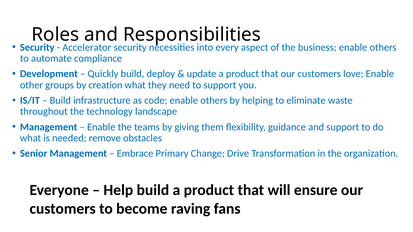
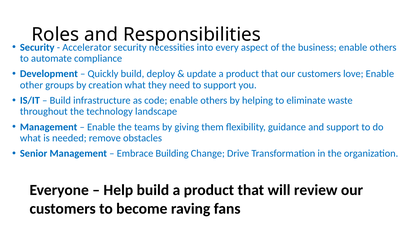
Primary: Primary -> Building (172, 154)
ensure: ensure -> review (316, 190)
